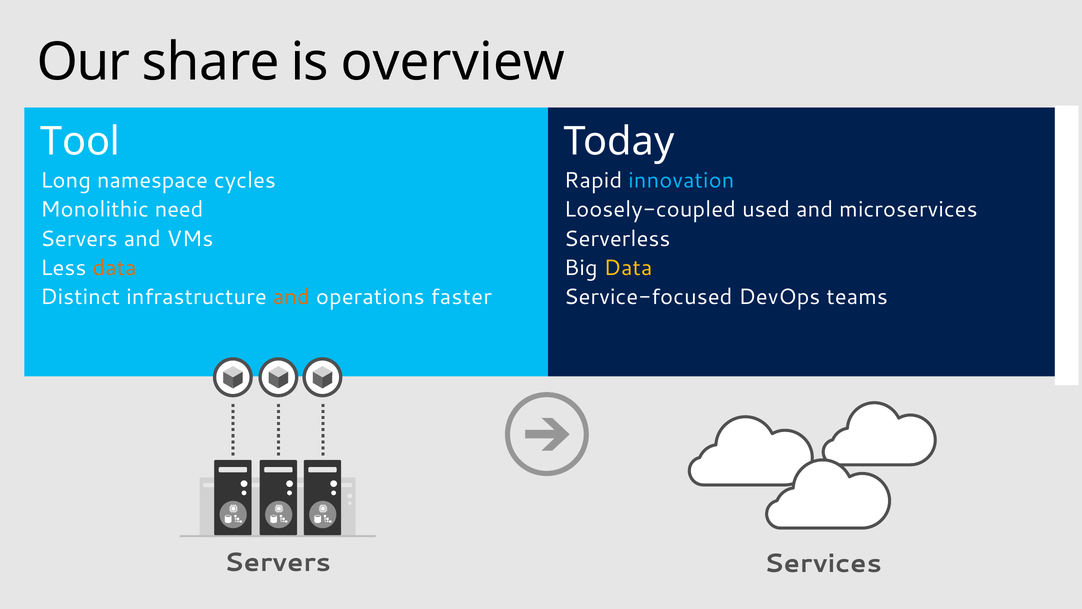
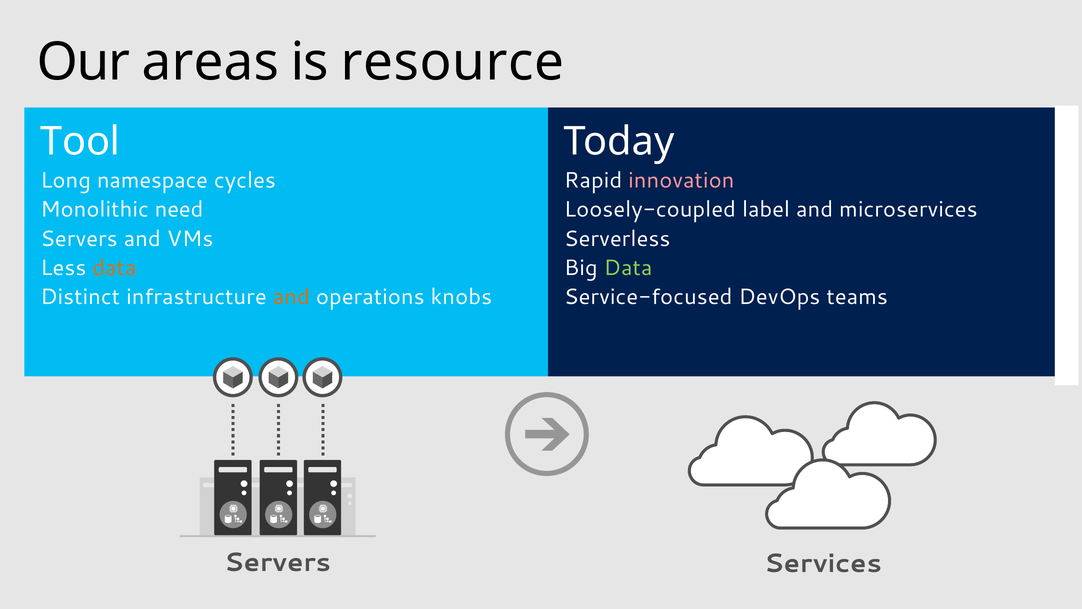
share: share -> areas (211, 62)
overview: overview -> resource (452, 62)
innovation colour: light blue -> pink (681, 180)
used: used -> label (766, 209)
Data colour: yellow -> light green (628, 268)
faster: faster -> knobs (461, 297)
